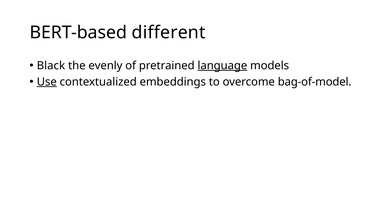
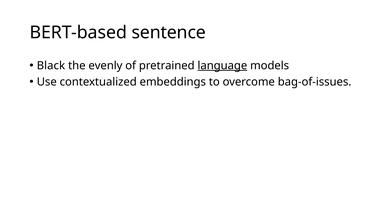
different: different -> sentence (169, 33)
Use underline: present -> none (47, 82)
bag-of-model: bag-of-model -> bag-of-issues (315, 82)
